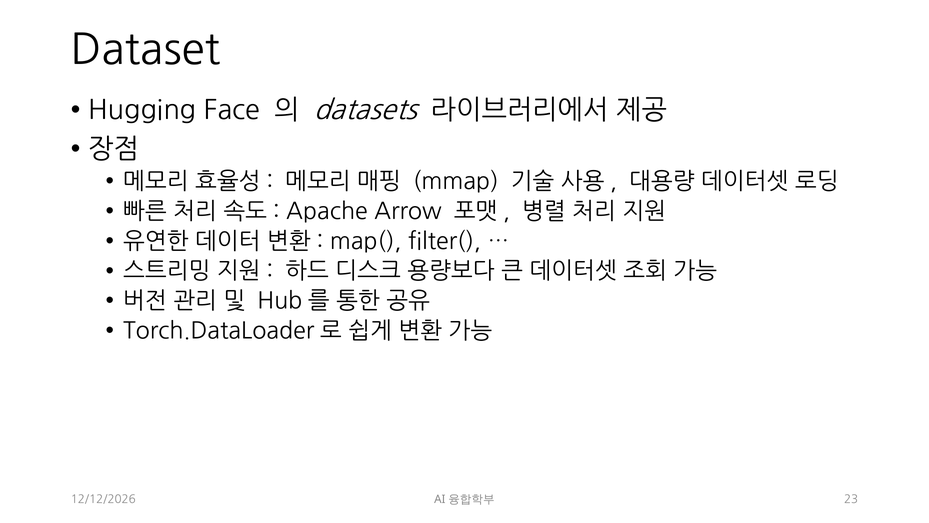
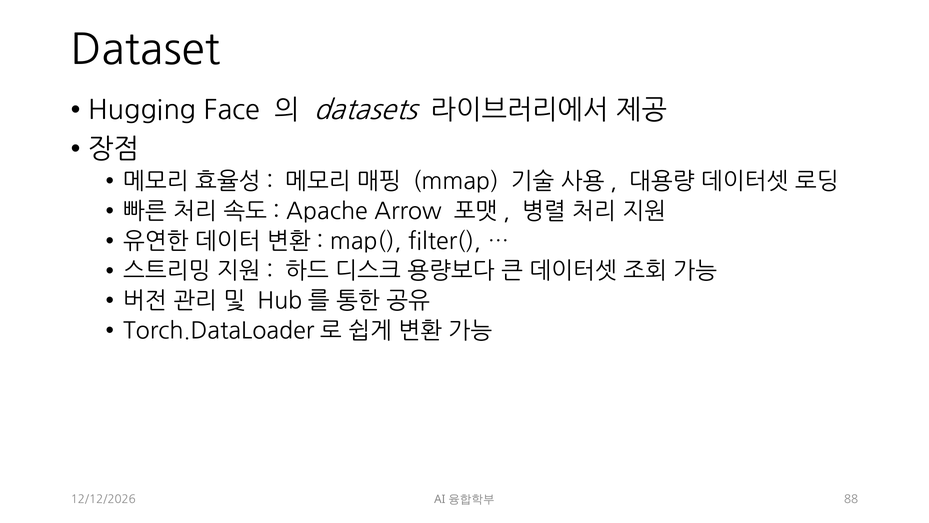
23: 23 -> 88 (851, 499)
